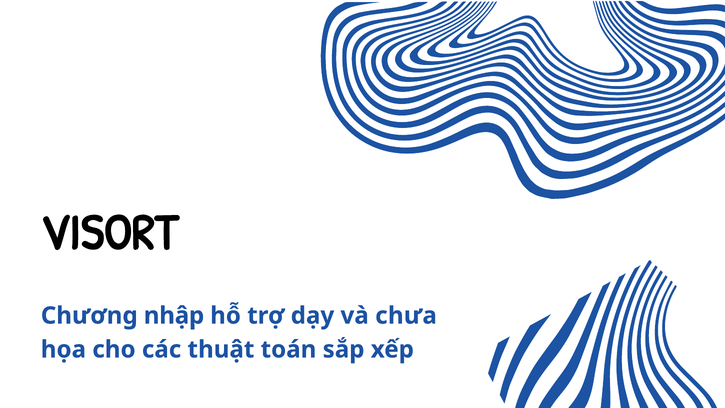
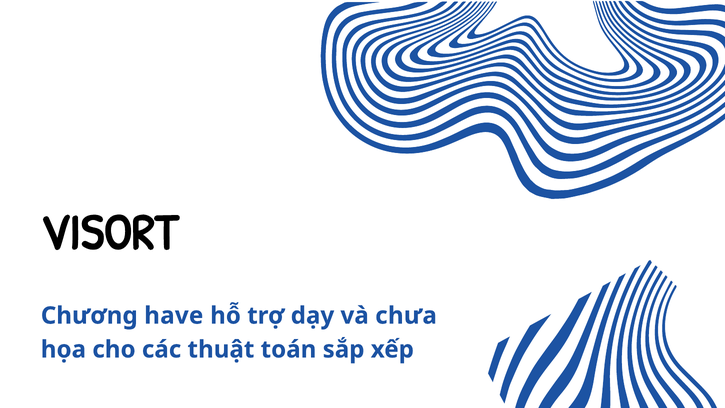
nhập: nhập -> have (174, 316)
